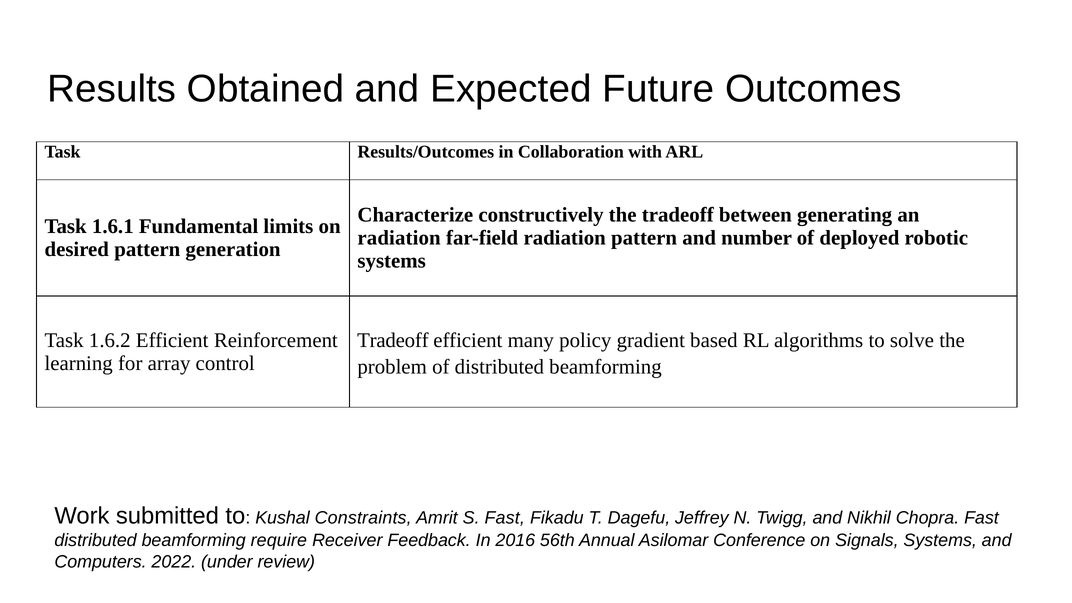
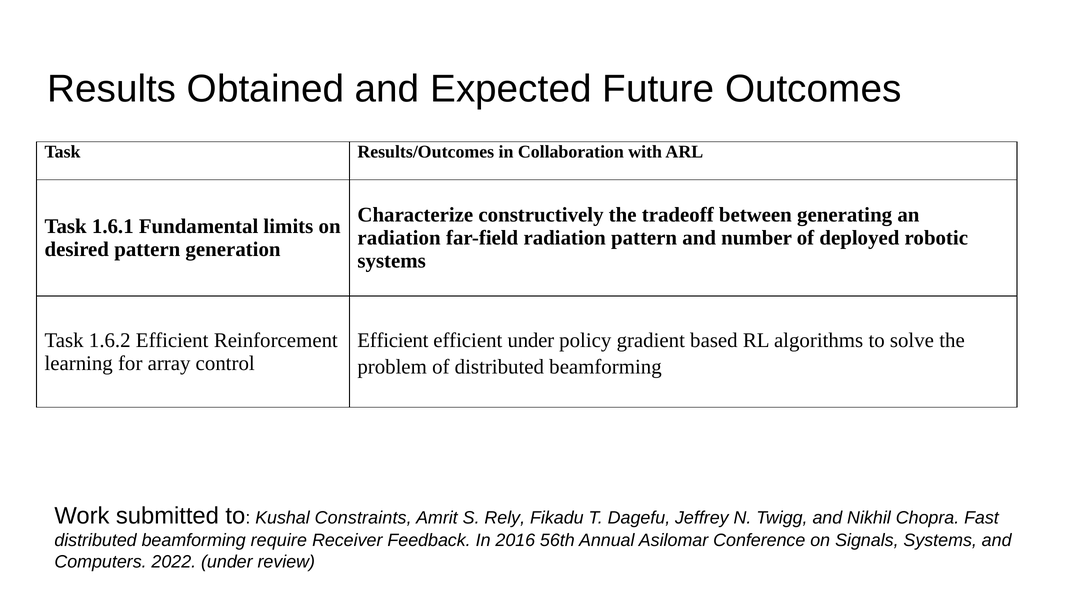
Tradeoff: Tradeoff -> Efficient (393, 340)
efficient many: many -> under (531, 340)
S Fast: Fast -> Rely (505, 518)
